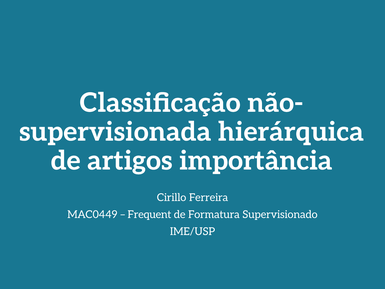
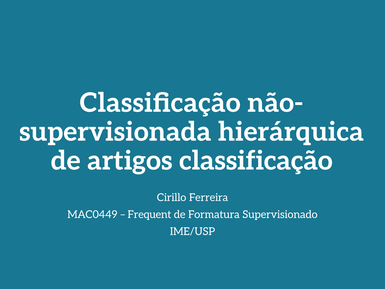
artigos importância: importância -> classificação (256, 161)
